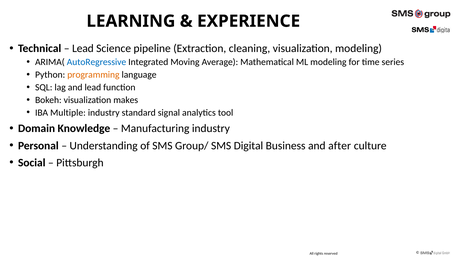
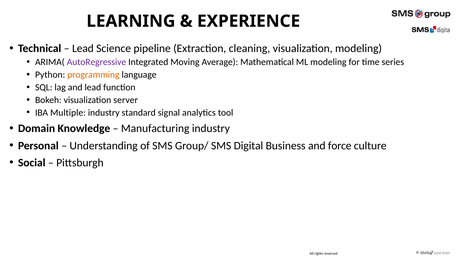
AutoRegressive colour: blue -> purple (96, 62)
makes: makes -> server (126, 100)
after: after -> force (340, 146)
